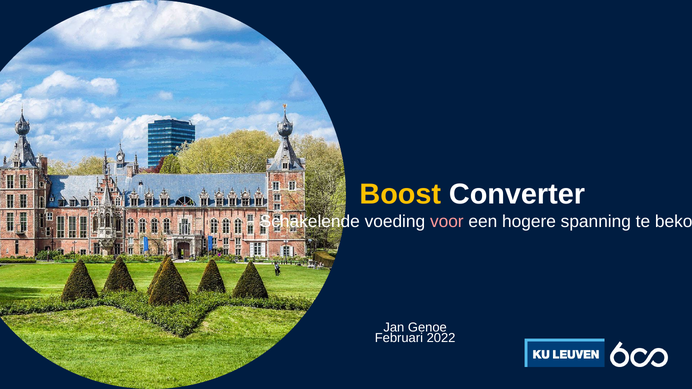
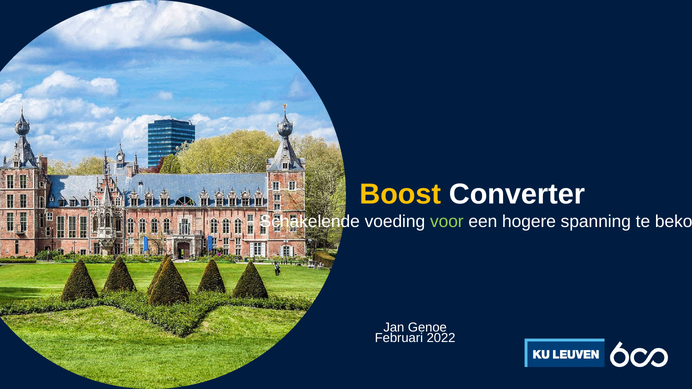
voor colour: pink -> light green (447, 222)
